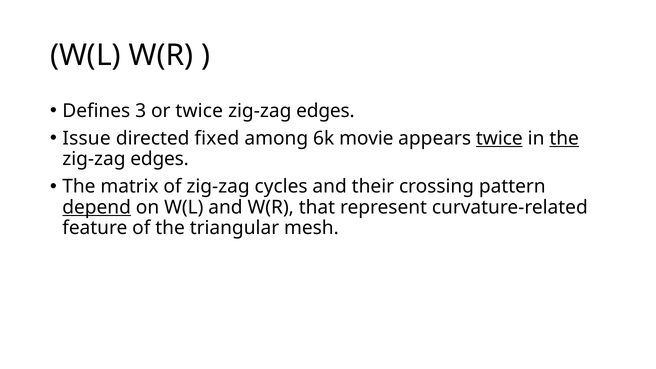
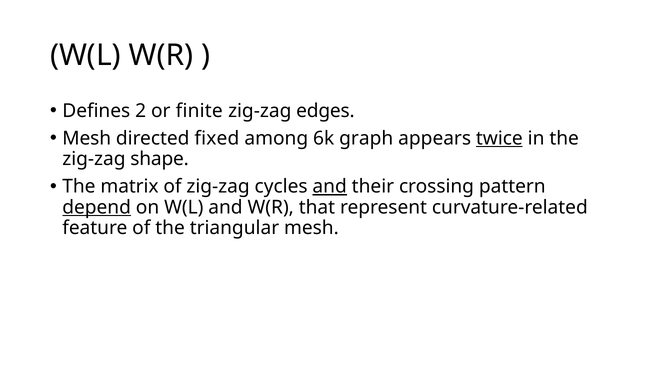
3: 3 -> 2 (141, 111)
or twice: twice -> finite (199, 111)
Issue: Issue -> Mesh (87, 138)
movie: movie -> graph (366, 138)
the underline: present -> none (564, 138)
edges: edges -> shape (160, 159)
and underline: none -> present (330, 187)
